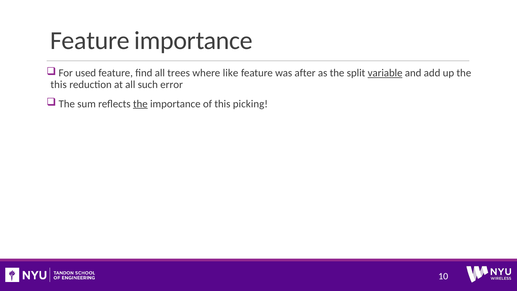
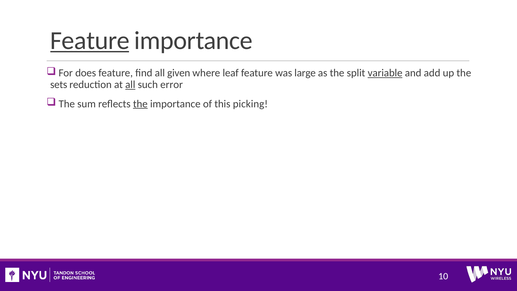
Feature underline: none -> present (90, 41)
used: used -> does (86, 73)
trees: trees -> given (179, 73)
like: like -> leaf (231, 73)
after: after -> large (305, 73)
this: this -> sets (59, 85)
all underline: none -> present (130, 85)
